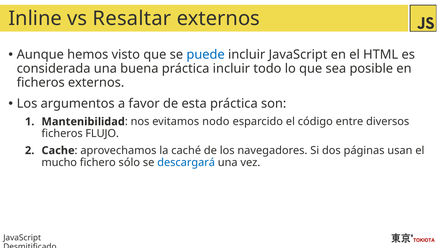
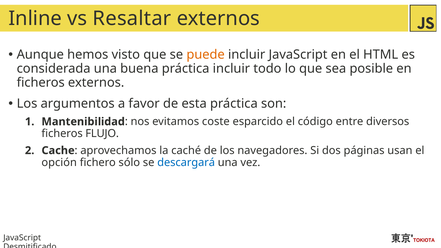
puede colour: blue -> orange (206, 55)
nodo: nodo -> coste (216, 122)
mucho: mucho -> opción (59, 162)
